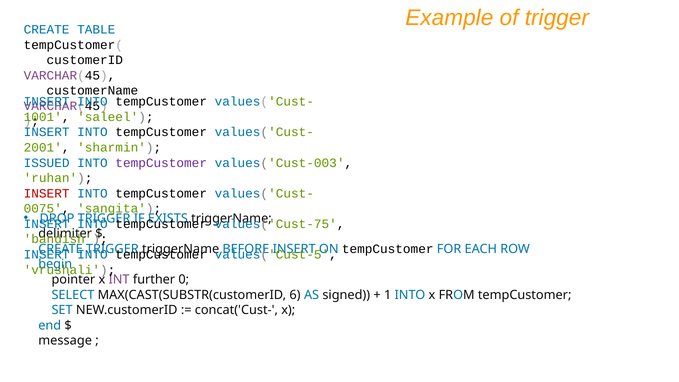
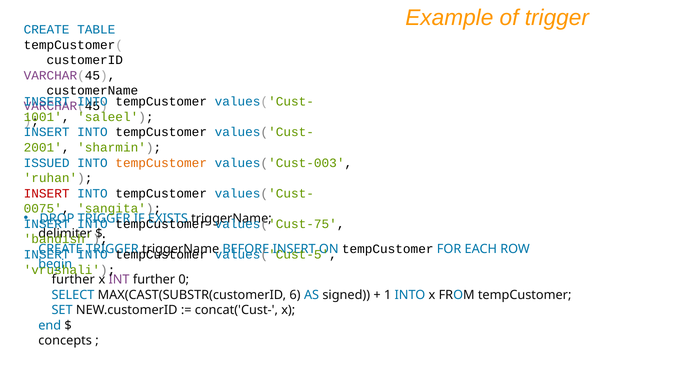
tempCustomer colour: purple -> orange (161, 163)
pointer: pointer -> further (73, 280)
message: message -> concepts (65, 341)
